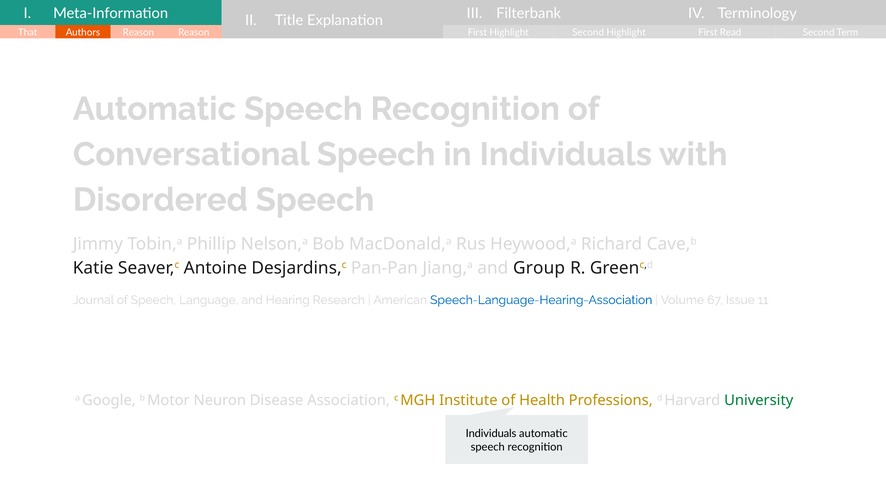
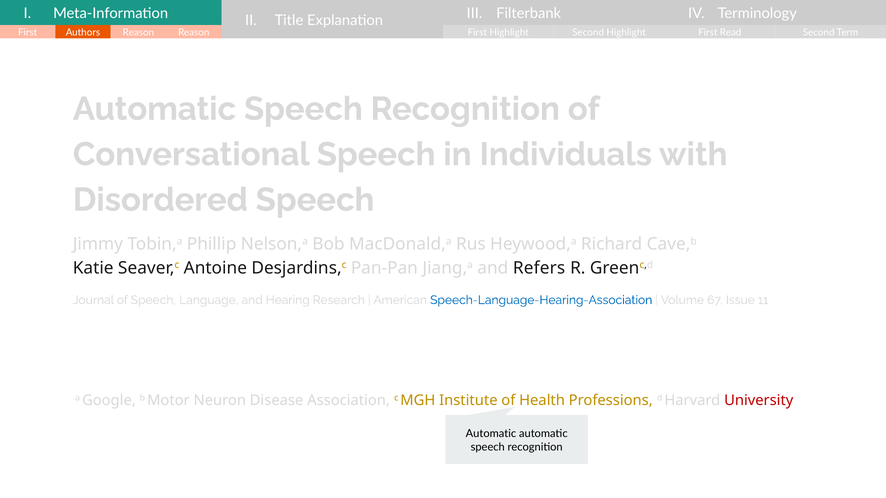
That: That -> First (28, 32)
Group: Group -> Refers (539, 268)
University colour: green -> red (759, 401)
Individuals: Individuals -> Automatic (491, 434)
